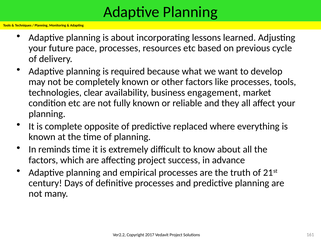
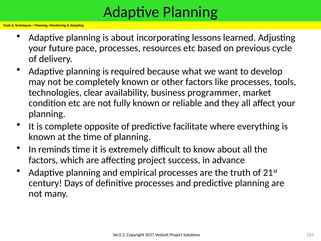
engagement: engagement -> programmer (214, 92)
replaced: replaced -> facilitate (190, 126)
